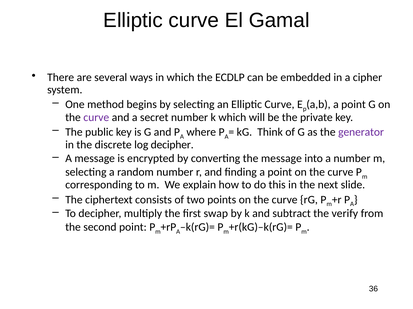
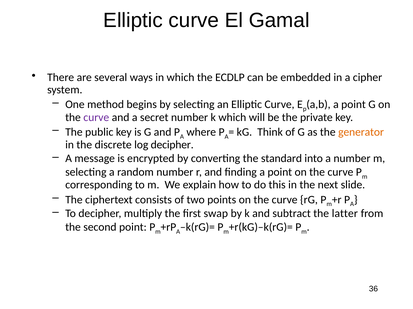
generator colour: purple -> orange (361, 132)
the message: message -> standard (281, 159)
verify: verify -> latter (345, 214)
